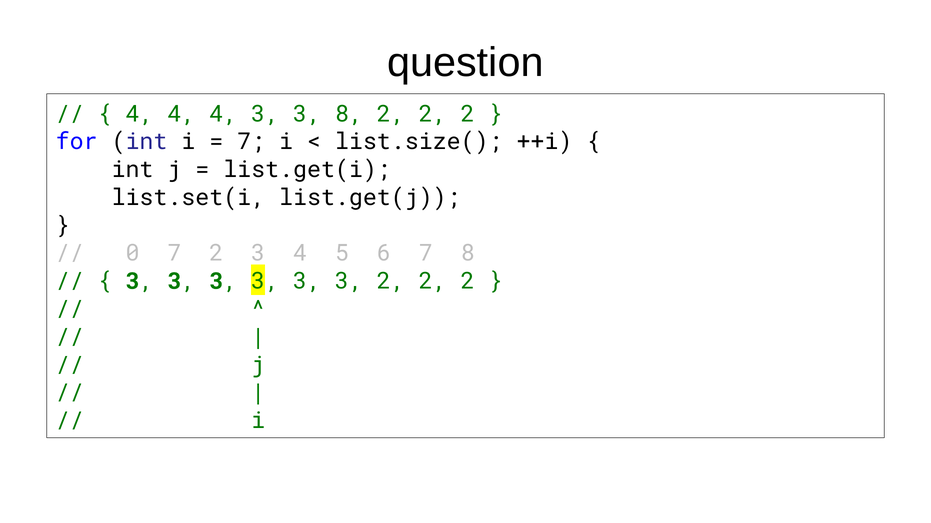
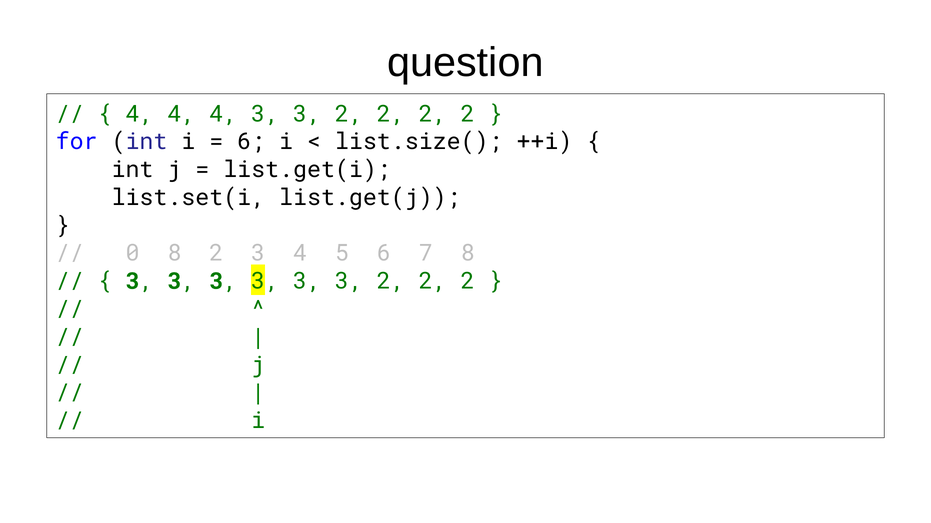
4 3 3 8: 8 -> 2 (349, 114)
7: 7 -> 6 (251, 142)
0 7: 7 -> 8 (174, 254)
